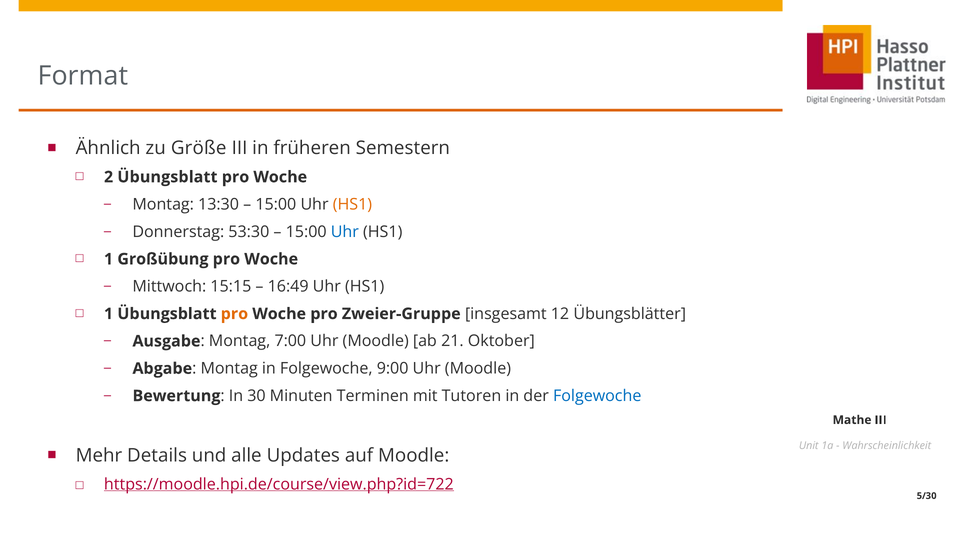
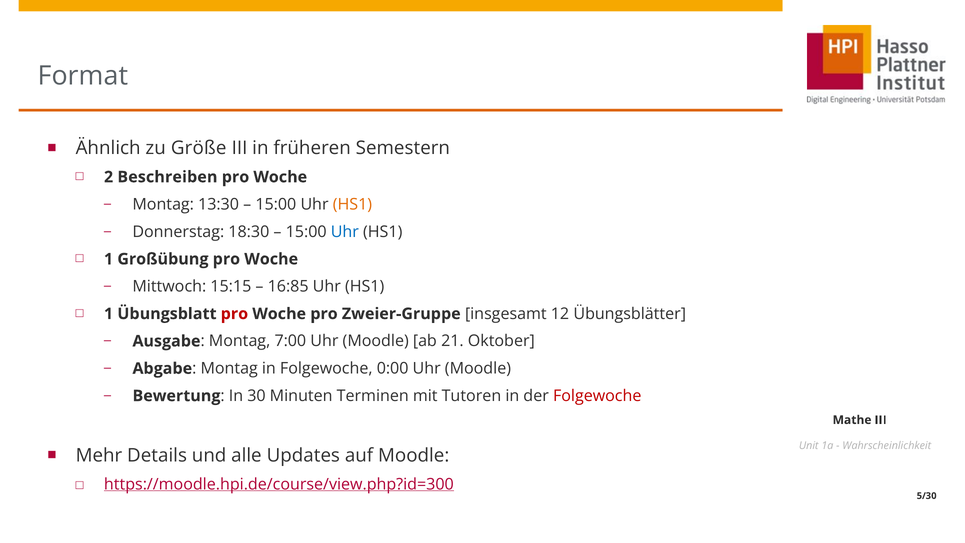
2 Übungsblatt: Übungsblatt -> Beschreiben (167, 177)
53:30: 53:30 -> 18:30 (249, 232)
16:49: 16:49 -> 16:85 (288, 286)
pro colour: orange -> red (234, 314)
9:00: 9:00 -> 0:00 (393, 368)
Folgewoche colour: blue -> red (597, 396)
https://moodle.hpi.de/course/view.php?id=722: https://moodle.hpi.de/course/view.php?id=722 -> https://moodle.hpi.de/course/view.php?id=300 (279, 484)
